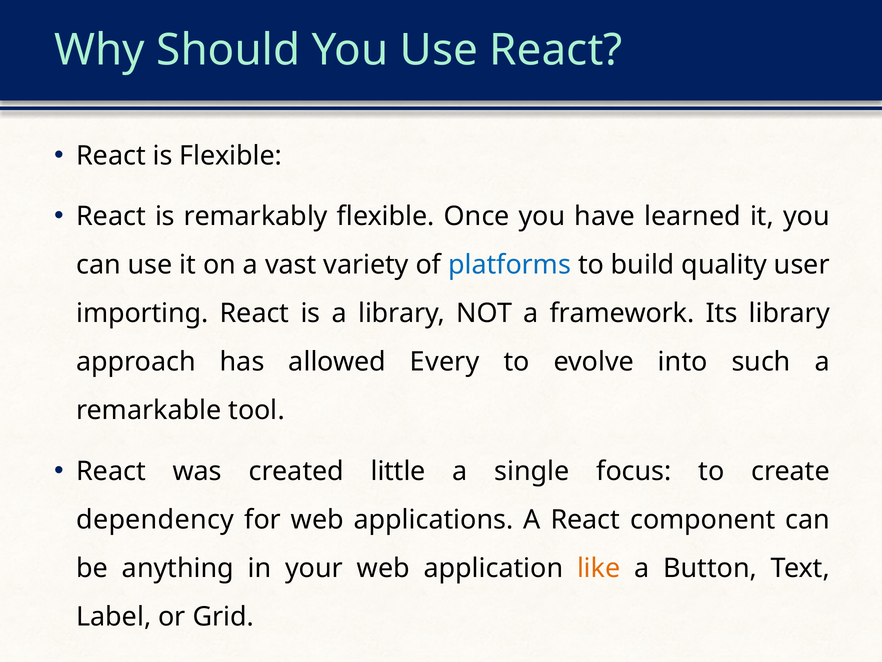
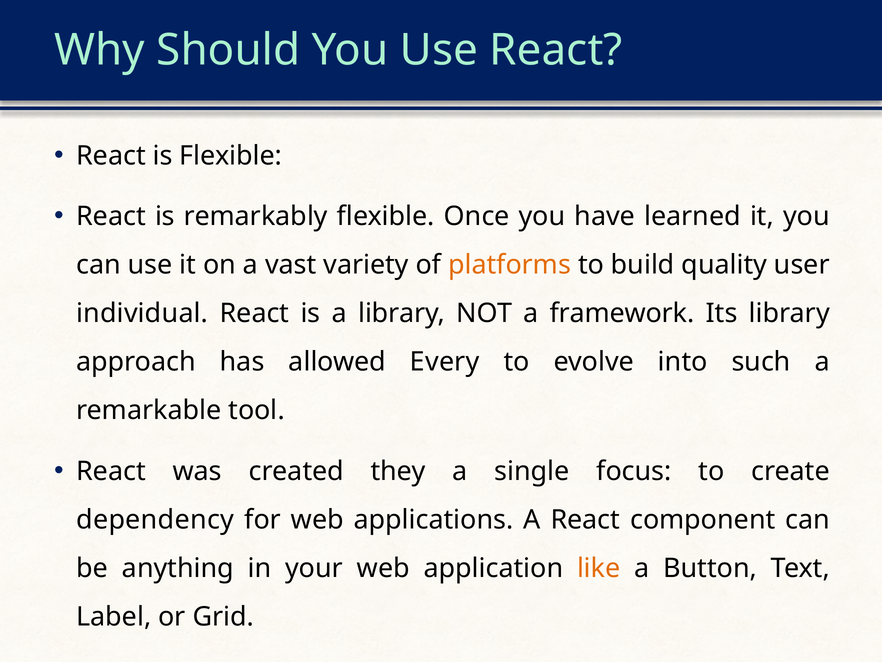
platforms colour: blue -> orange (510, 265)
importing: importing -> individual (142, 313)
little: little -> they (398, 471)
